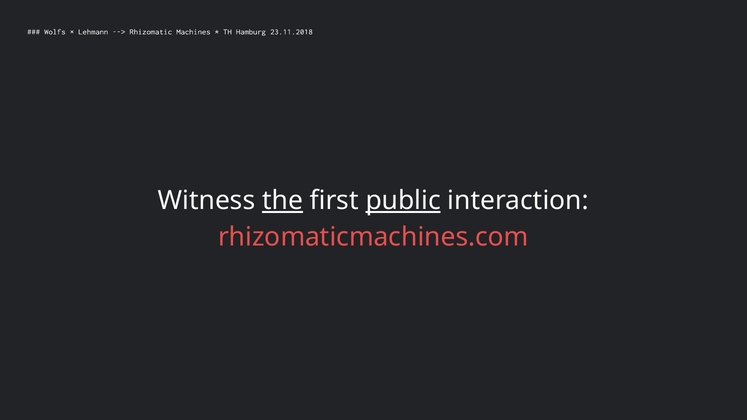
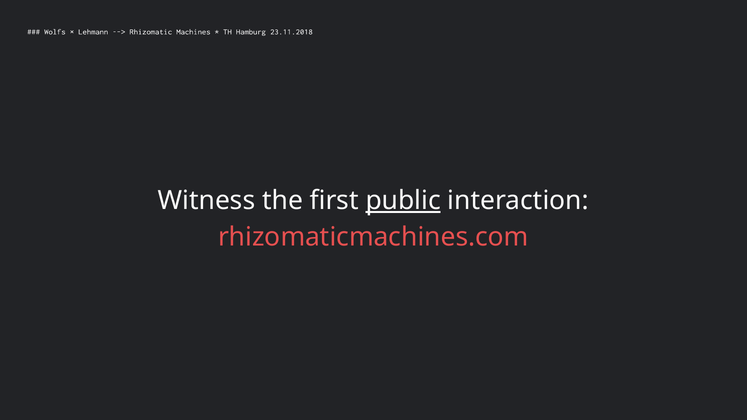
the underline: present -> none (283, 201)
